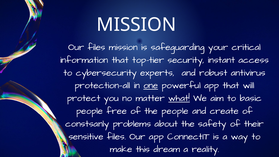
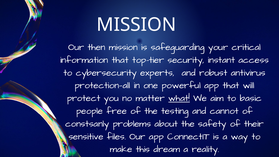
Our files: files -> then (97, 47)
one underline: present -> none (151, 85)
the people: people -> testing (175, 111)
create: create -> cannot (224, 111)
